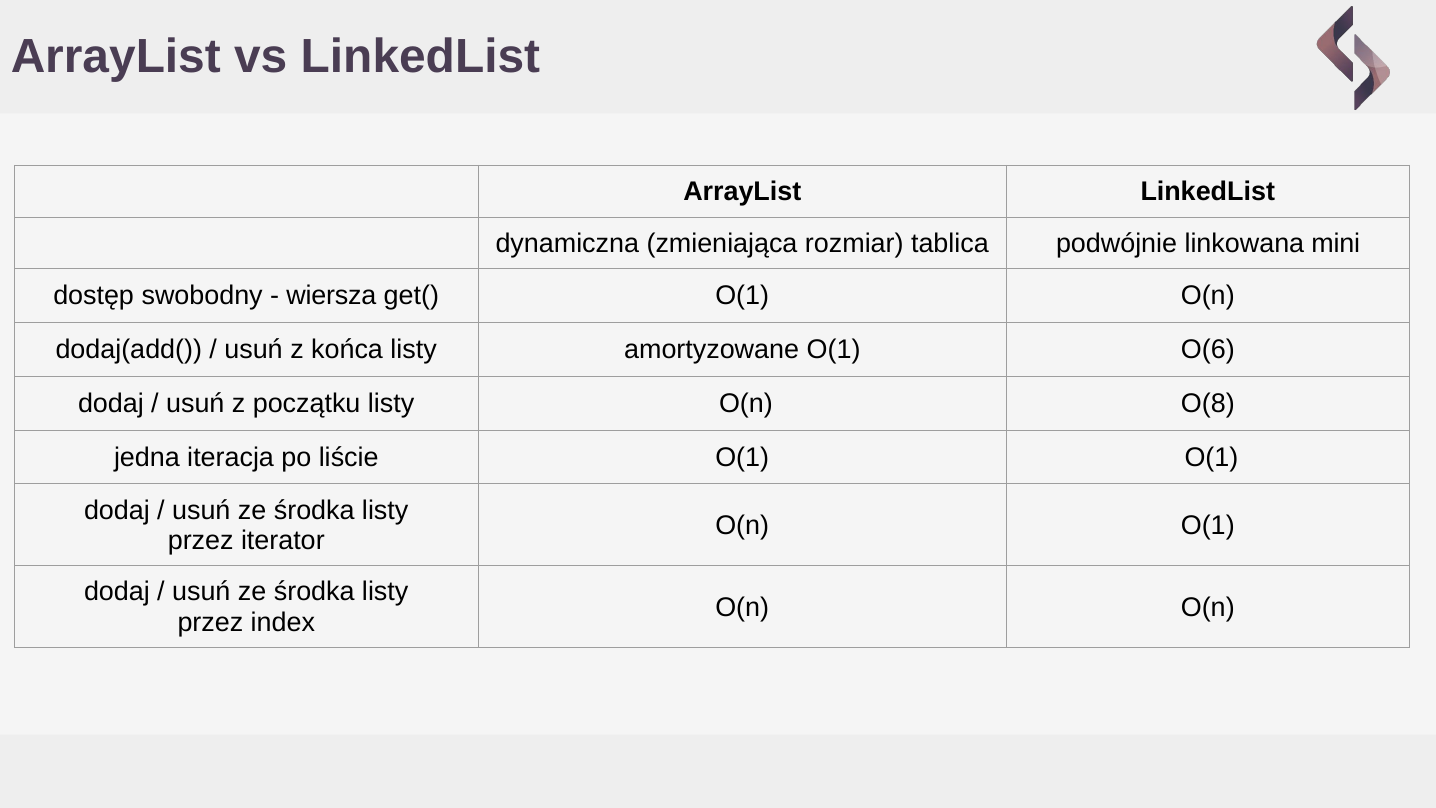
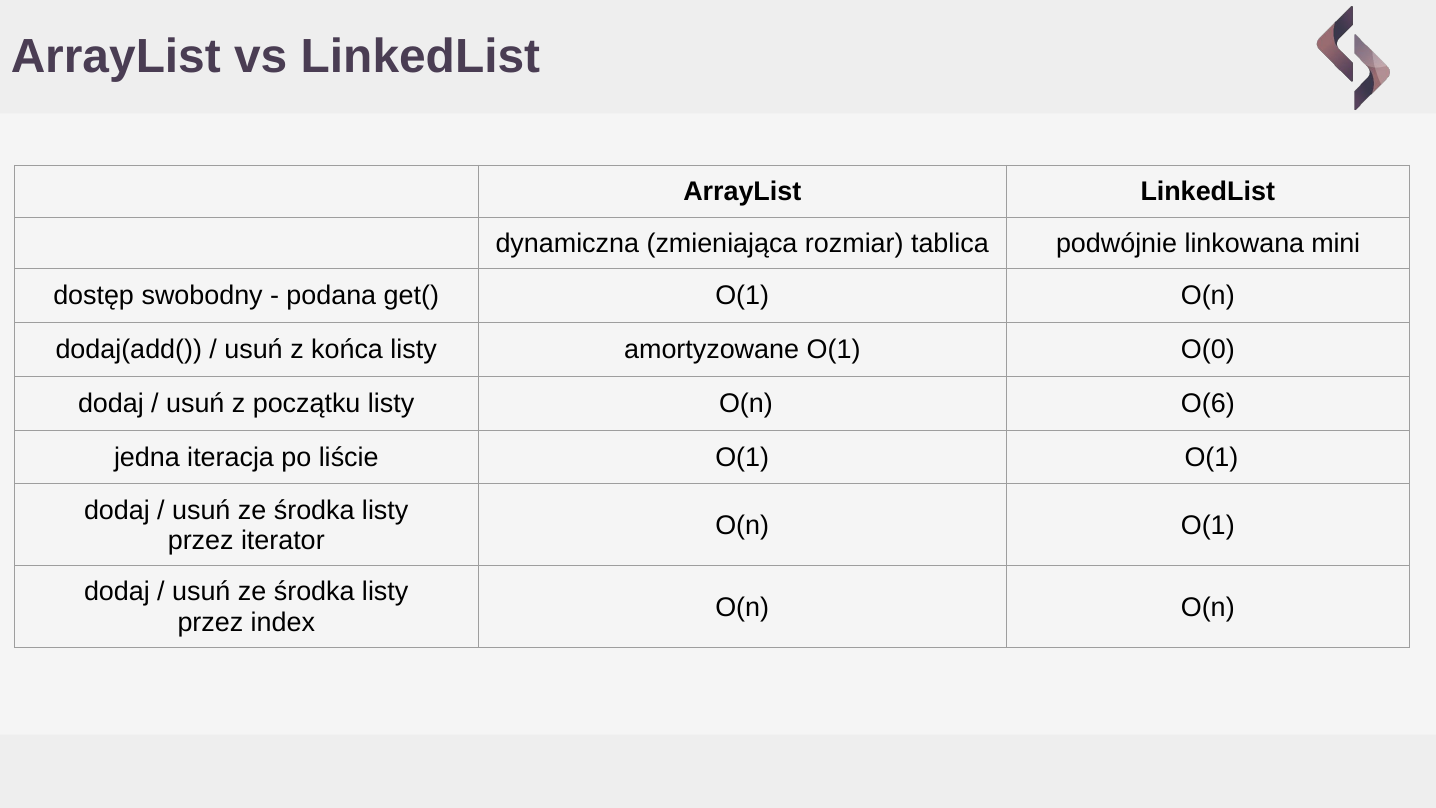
wiersza: wiersza -> podana (331, 296)
O(6: O(6 -> O(0 (1208, 350)
O(8: O(8 -> O(6 (1208, 404)
